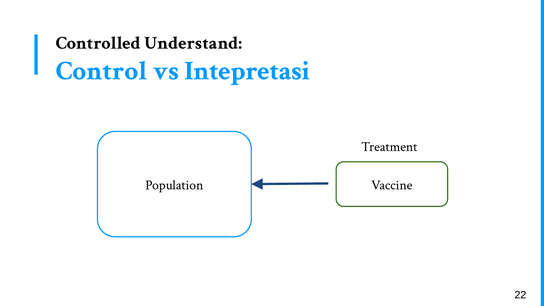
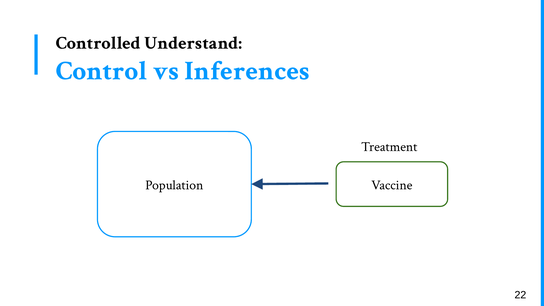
Intepretasi: Intepretasi -> Inferences (247, 71)
